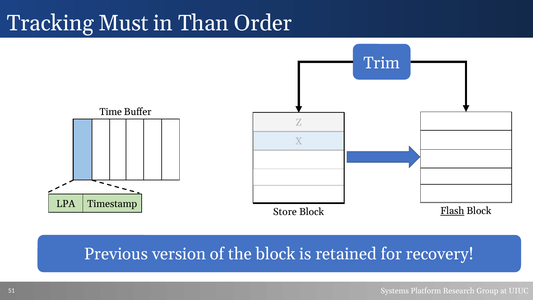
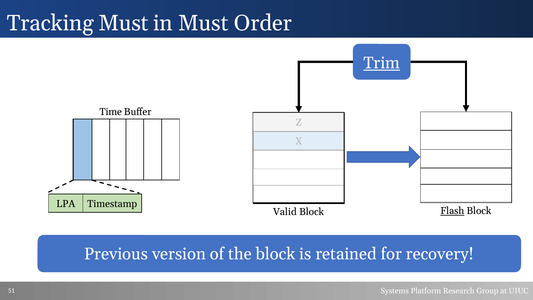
in Than: Than -> Must (203, 23)
Trim underline: none -> present (382, 63)
Store: Store -> Valid (285, 212)
